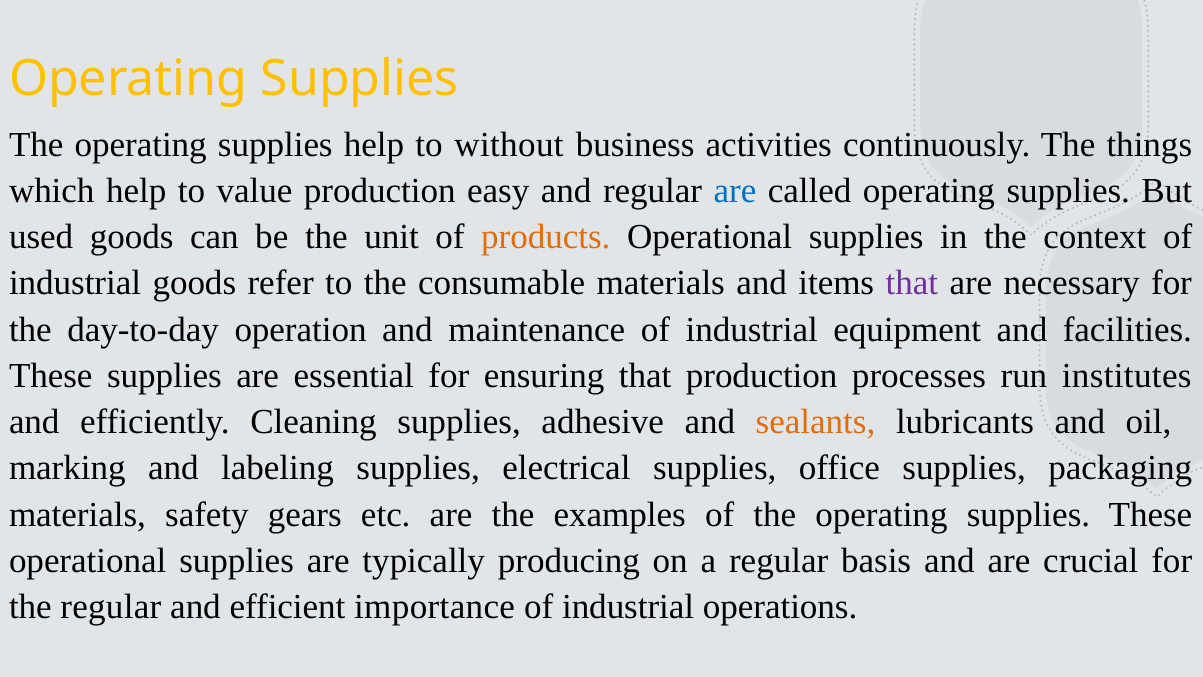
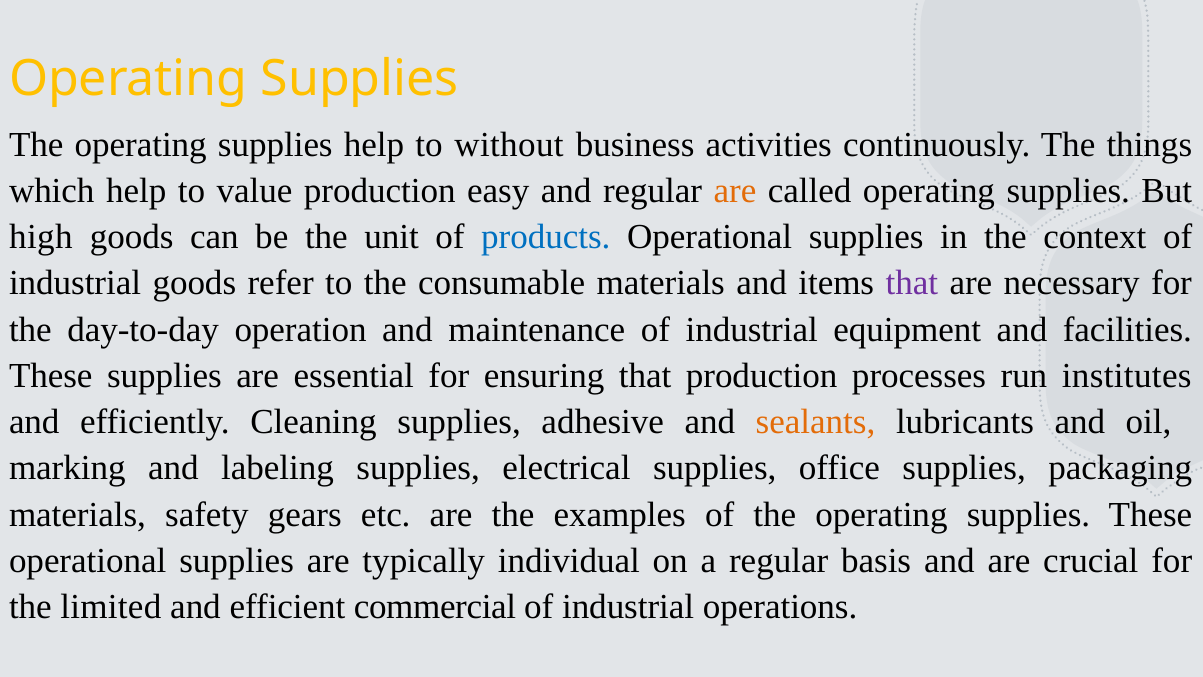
are colour: blue -> orange (735, 191)
used: used -> high (41, 237)
products colour: orange -> blue (546, 237)
producing: producing -> individual (569, 561)
the regular: regular -> limited (111, 607)
importance: importance -> commercial (435, 607)
